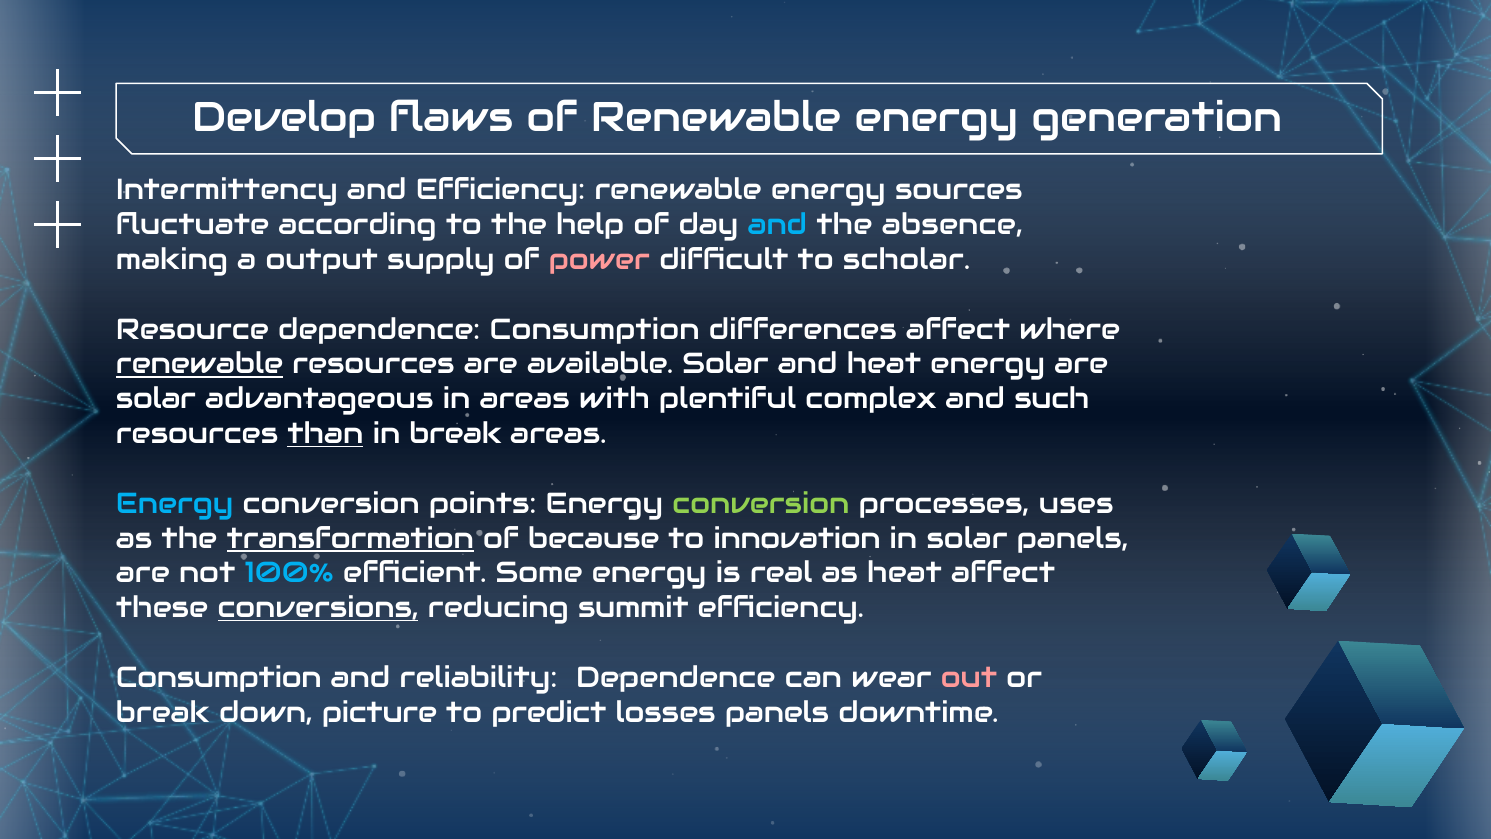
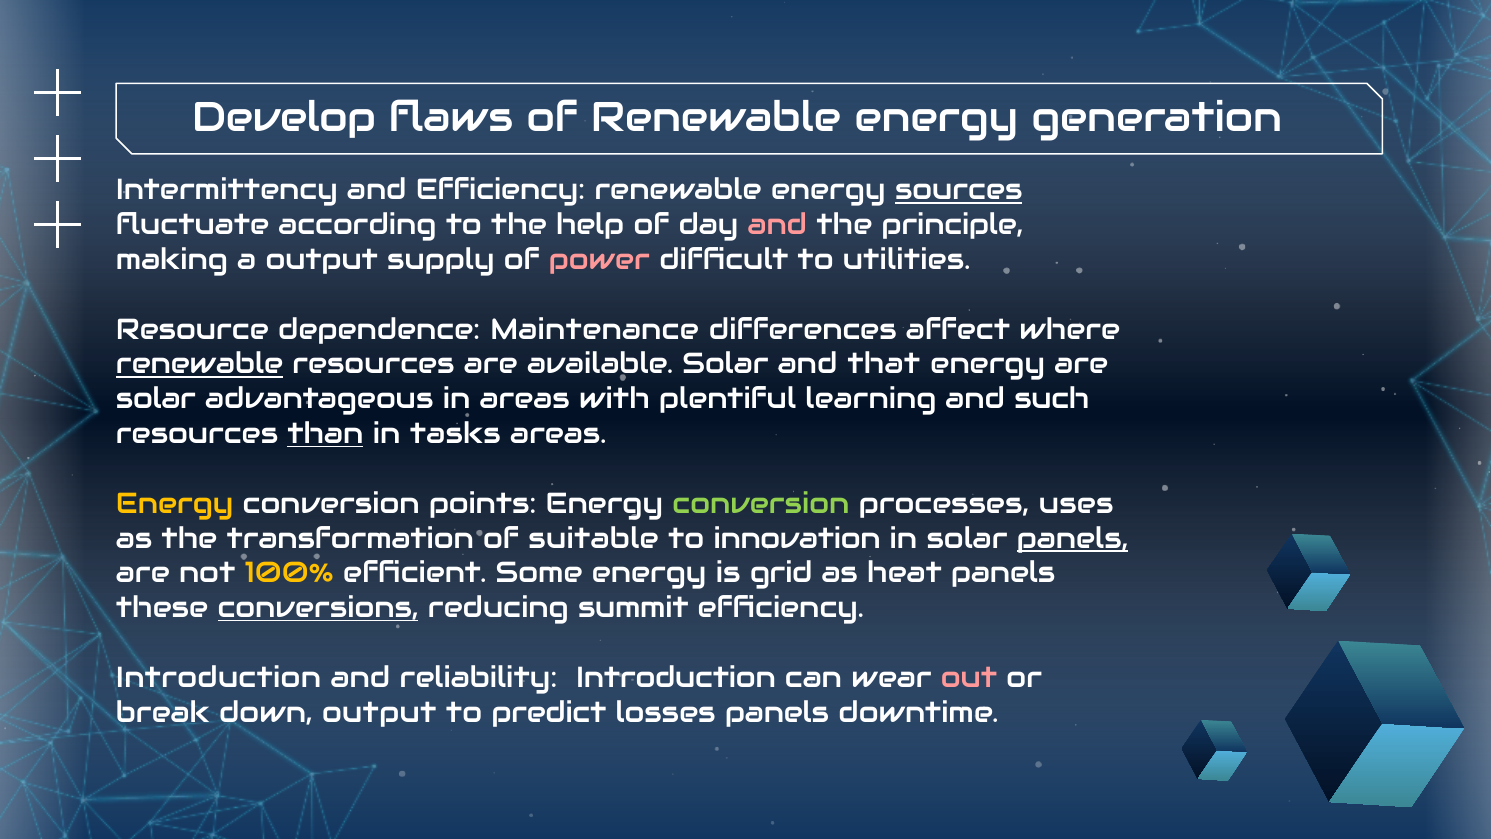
sources underline: none -> present (959, 190)
and colour: light blue -> pink (777, 225)
absence: absence -> principle (952, 225)
scholar: scholar -> utilities (907, 260)
dependence Consumption: Consumption -> Maintenance (595, 329)
and heat: heat -> that (884, 364)
complex: complex -> learning (871, 399)
in break: break -> tasks (455, 434)
Energy colour: light blue -> yellow (175, 503)
transformation underline: present -> none (350, 538)
because: because -> suitable (594, 538)
panels underline: none -> present (1073, 538)
100% colour: light blue -> yellow (289, 573)
real: real -> grid (781, 573)
heat affect: affect -> panels (1003, 573)
Consumption: Consumption -> Introduction (218, 678)
reliability Dependence: Dependence -> Introduction (676, 678)
down picture: picture -> output (379, 712)
